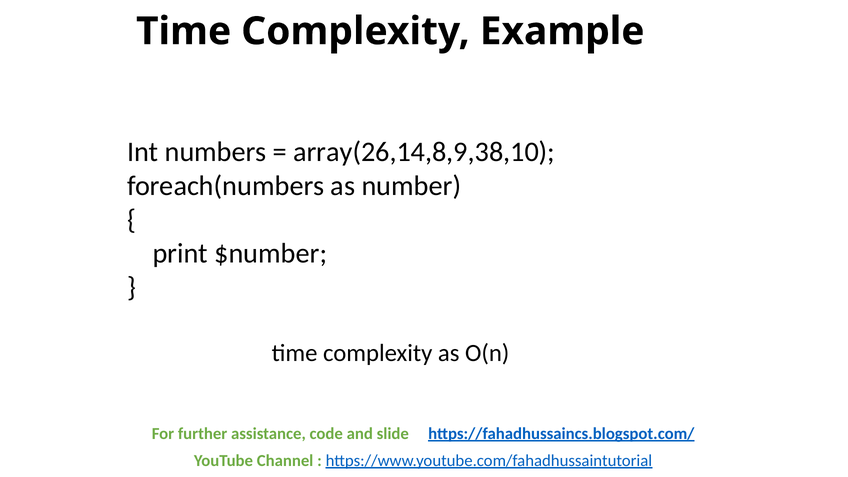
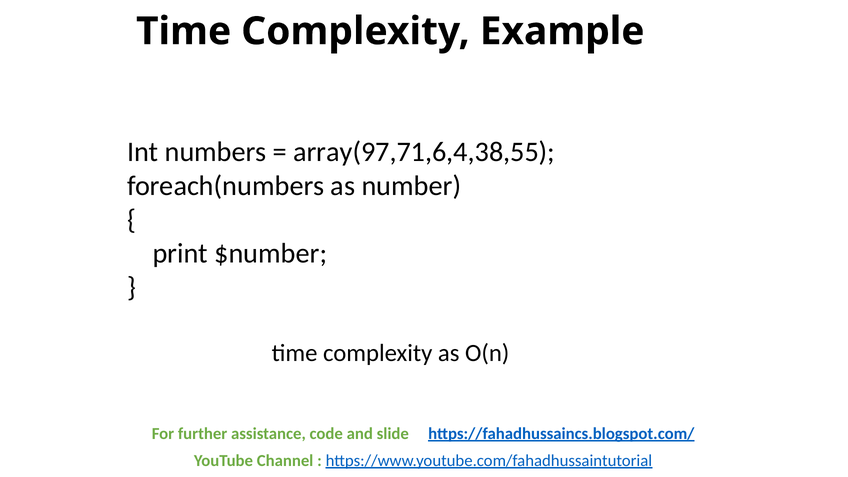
array(26,14,8,9,38,10: array(26,14,8,9,38,10 -> array(97,71,6,4,38,55 (424, 152)
